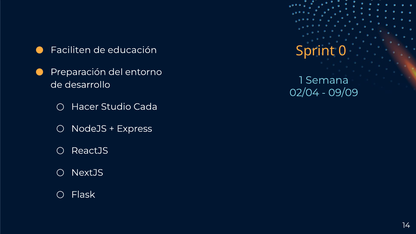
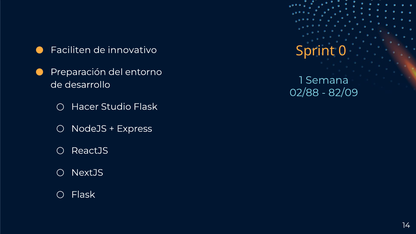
educación: educación -> innovativo (132, 50)
02/04: 02/04 -> 02/88 (304, 93)
09/09: 09/09 -> 82/09 (343, 93)
Studio Cada: Cada -> Flask (145, 107)
